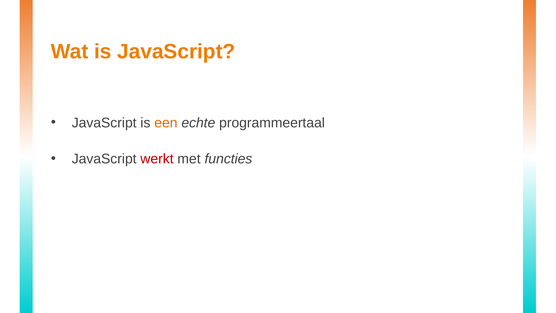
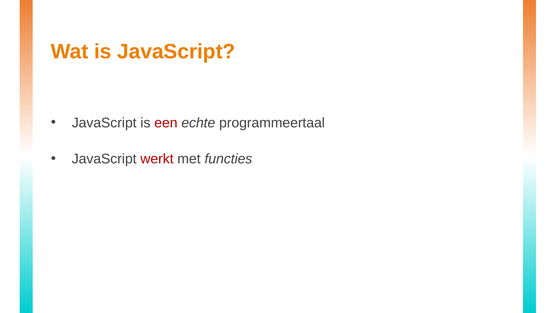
een colour: orange -> red (166, 123)
